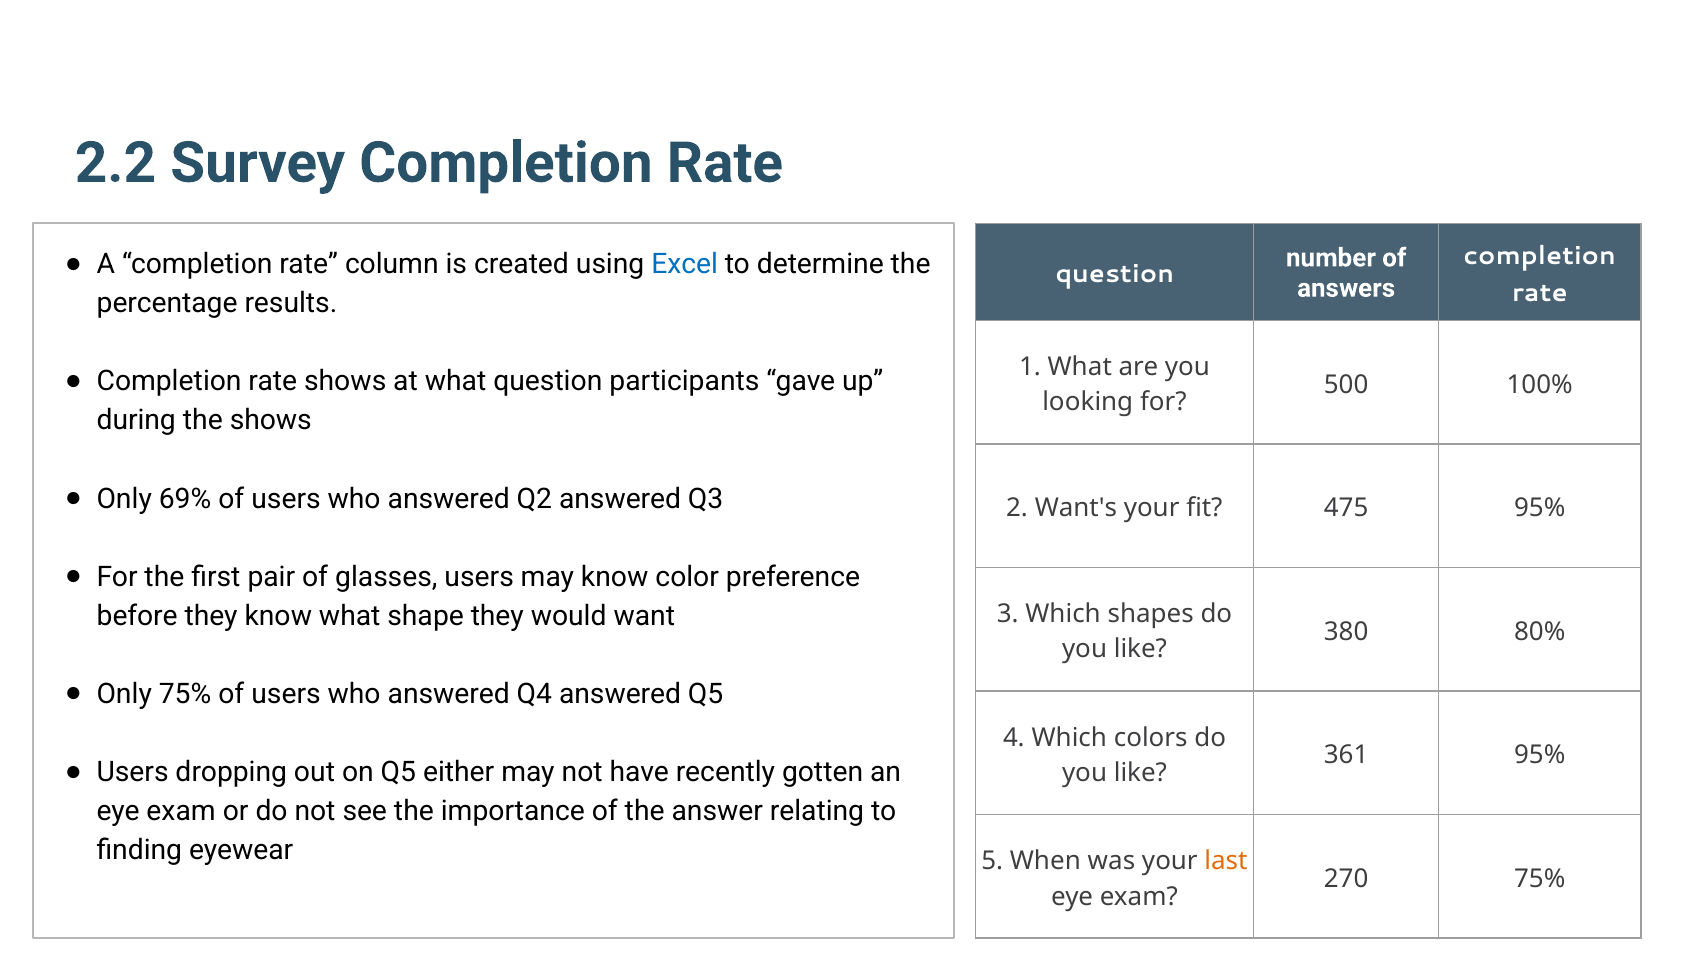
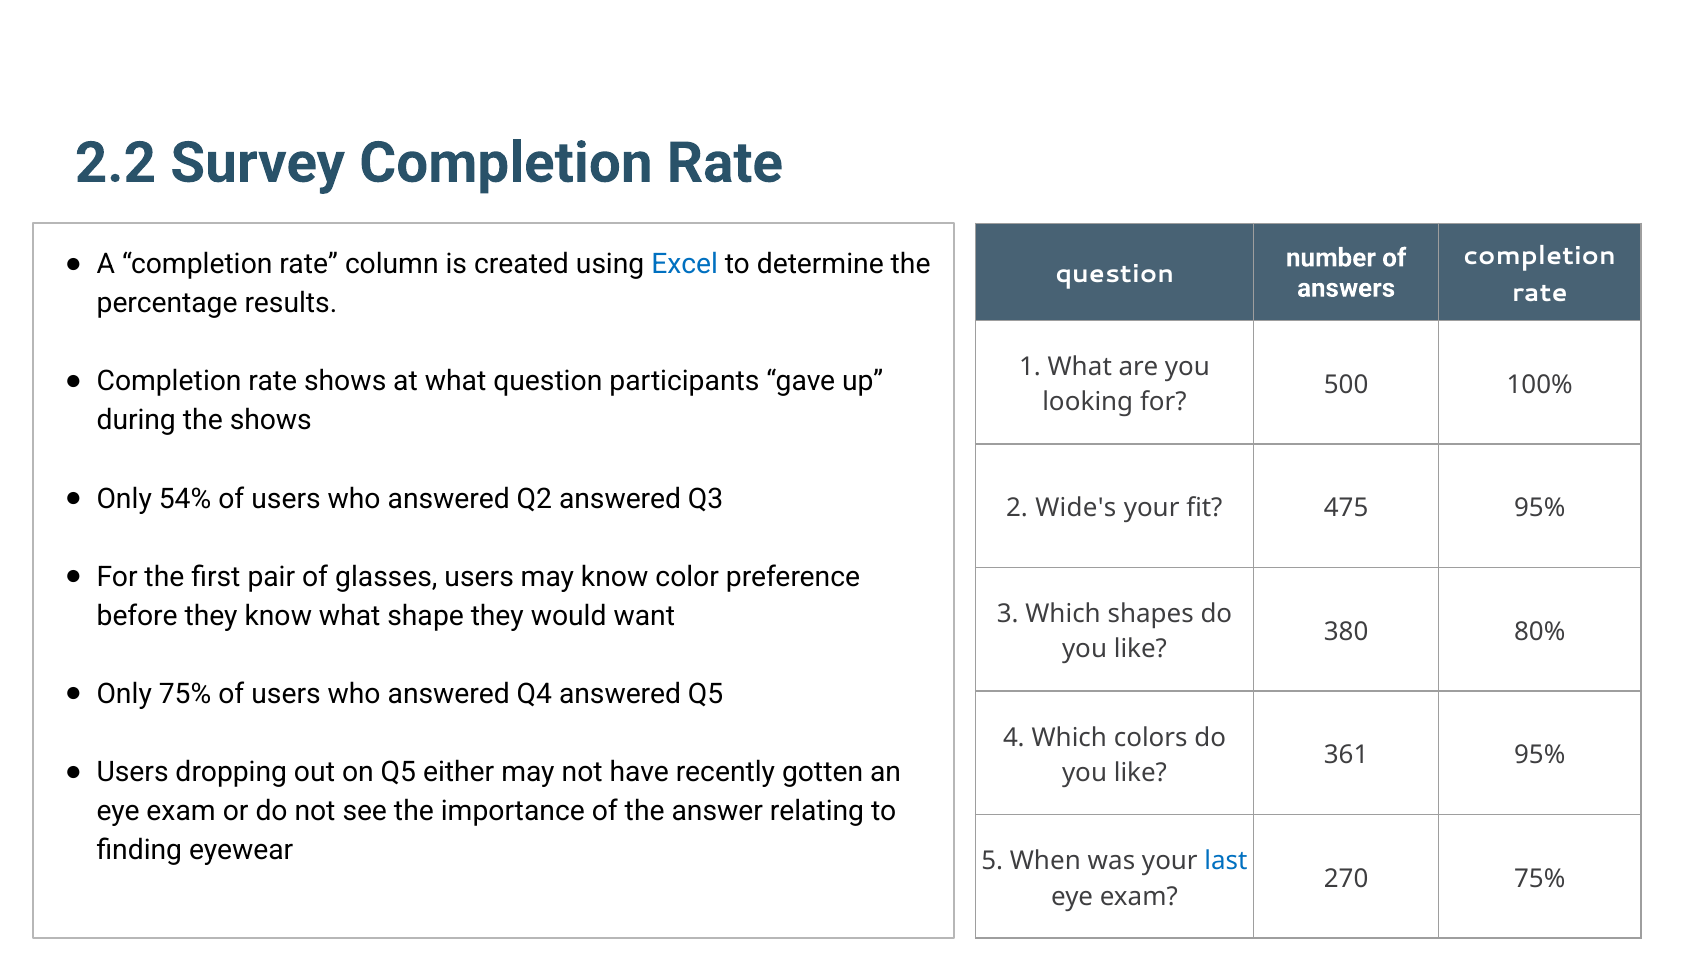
69%: 69% -> 54% (185, 499)
Want's: Want's -> Wide's (1076, 508)
last colour: orange -> blue (1226, 861)
